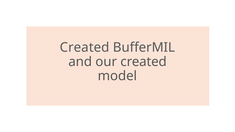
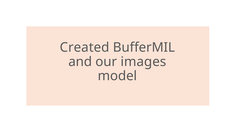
our created: created -> images (143, 62)
